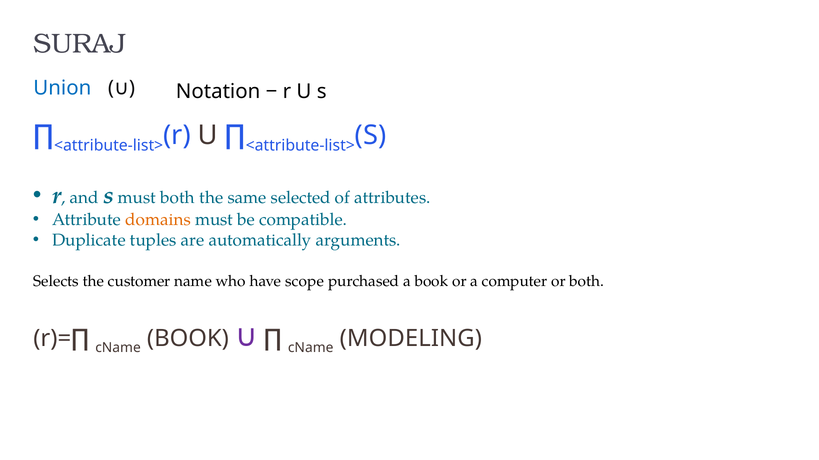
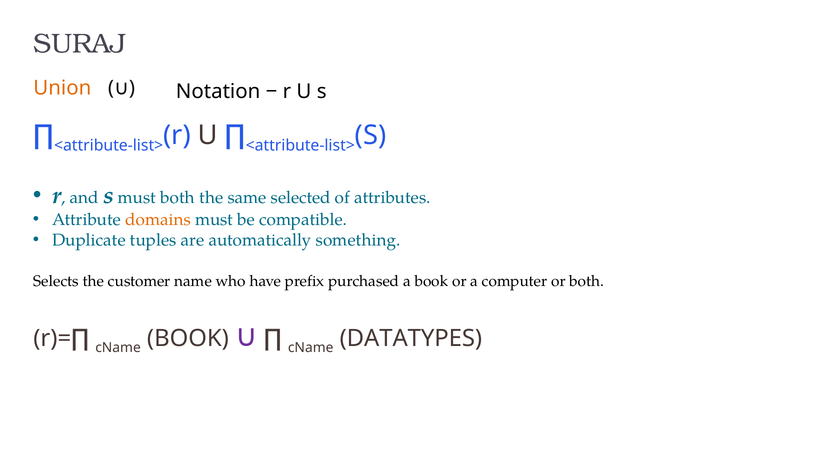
Union colour: blue -> orange (62, 88)
arguments: arguments -> something (358, 240)
scope: scope -> prefix (305, 282)
MODELING: MODELING -> DATATYPES (411, 339)
